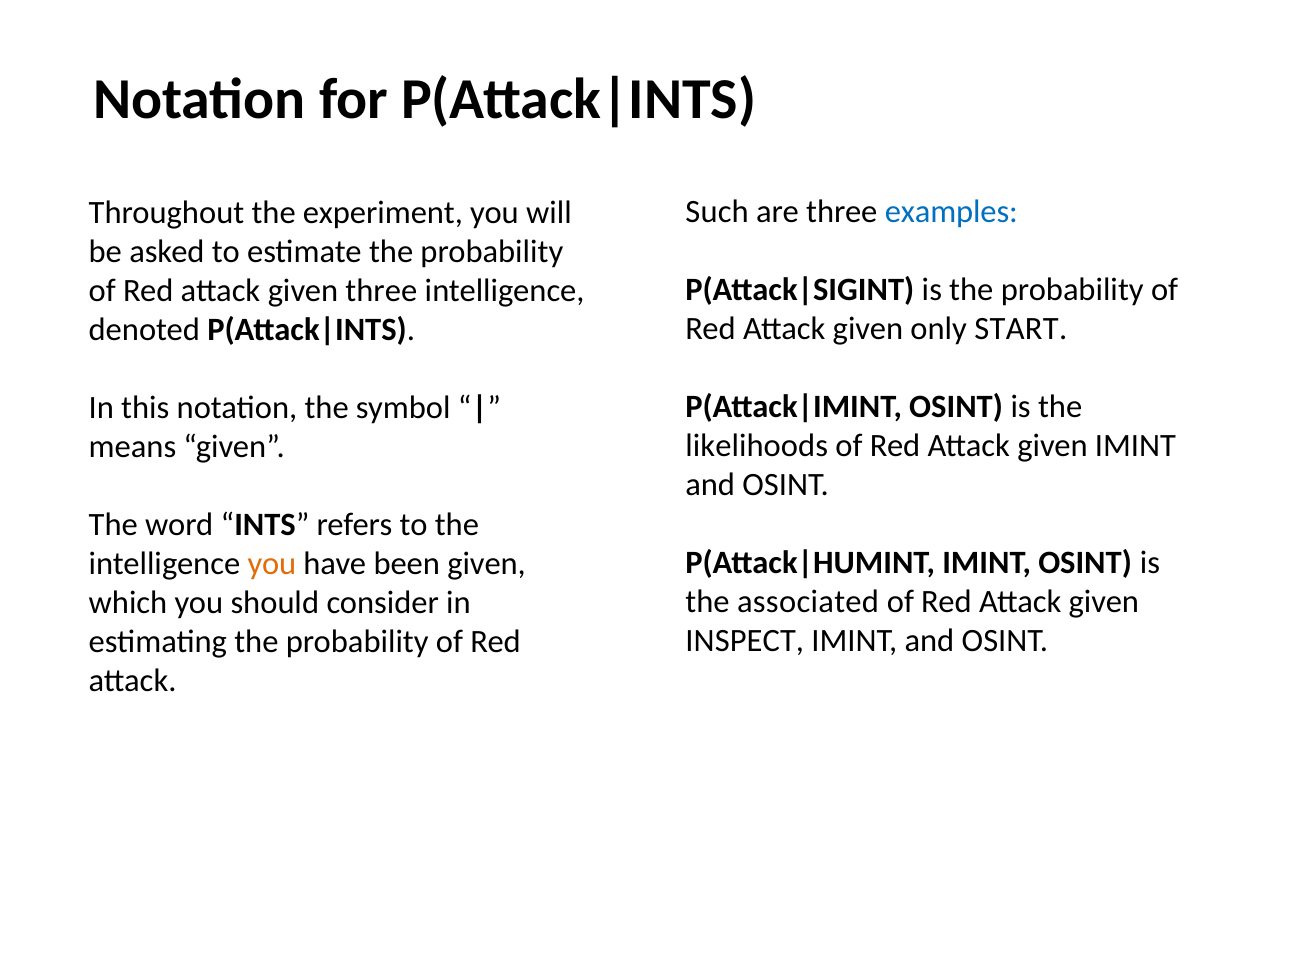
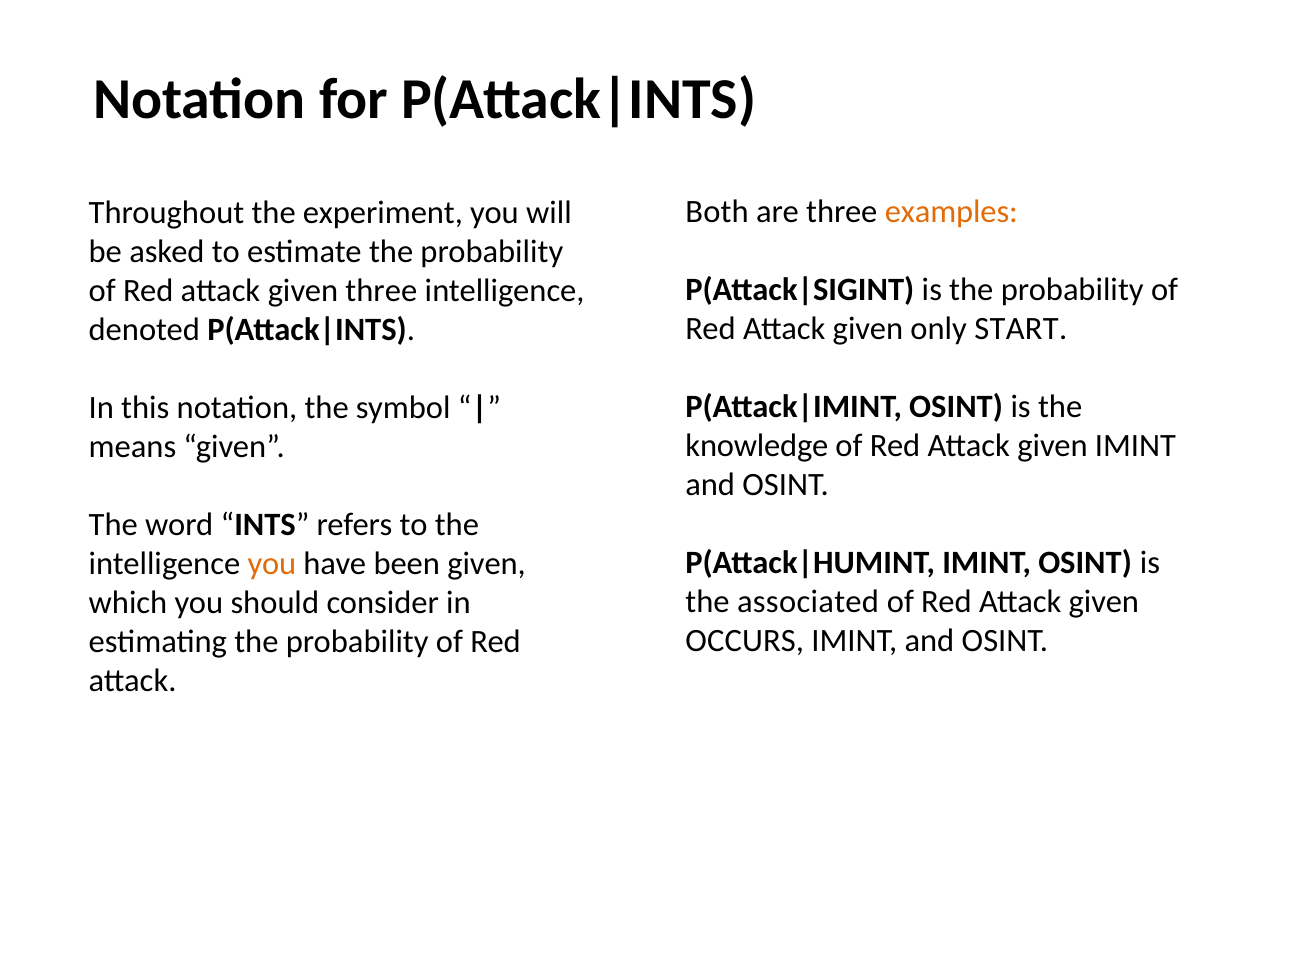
Such: Such -> Both (717, 211)
examples colour: blue -> orange (951, 211)
likelihoods: likelihoods -> knowledge (757, 446)
INSPECT: INSPECT -> OCCURS (745, 641)
